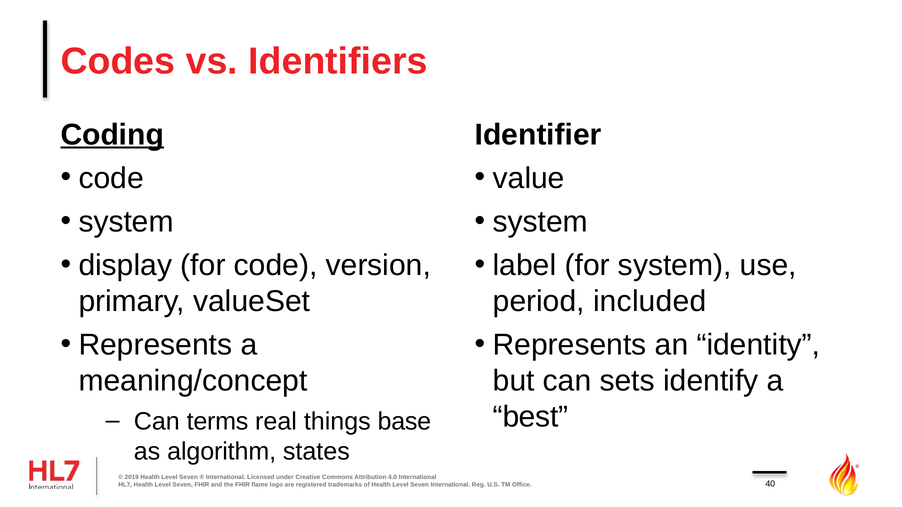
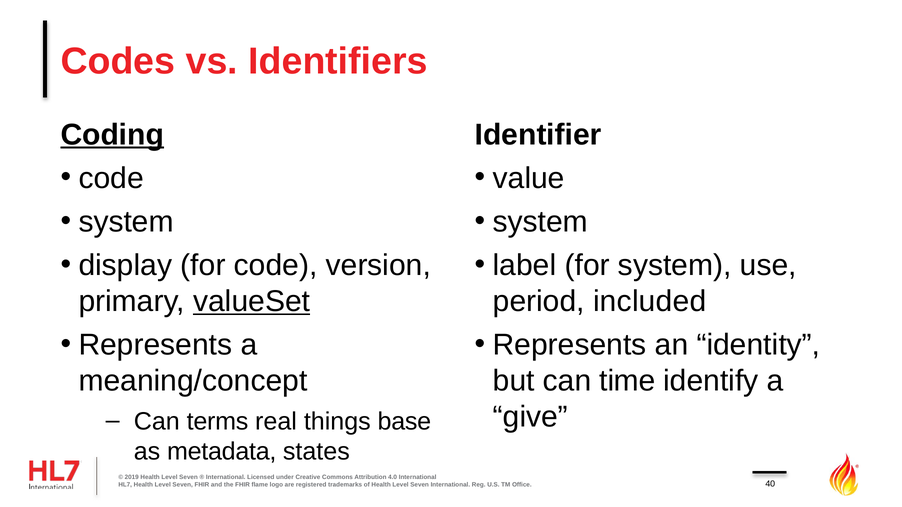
valueSet underline: none -> present (252, 302)
sets: sets -> time (627, 381)
best: best -> give (530, 417)
algorithm: algorithm -> metadata (222, 452)
